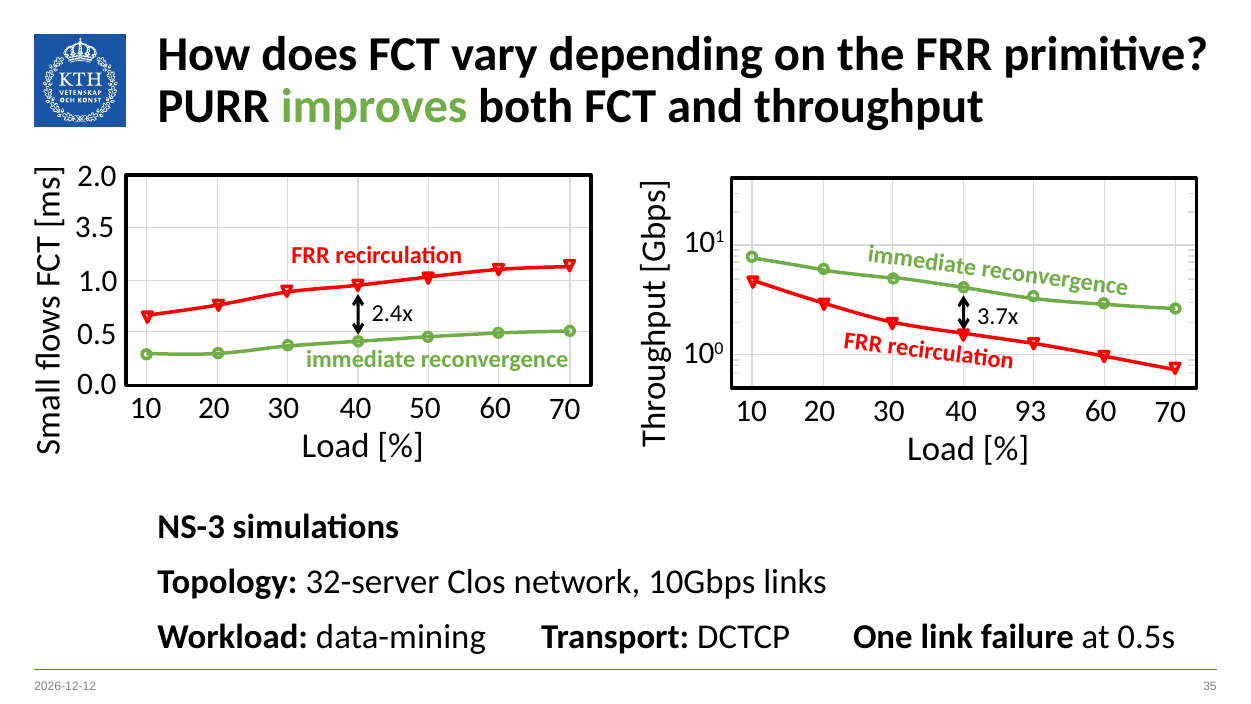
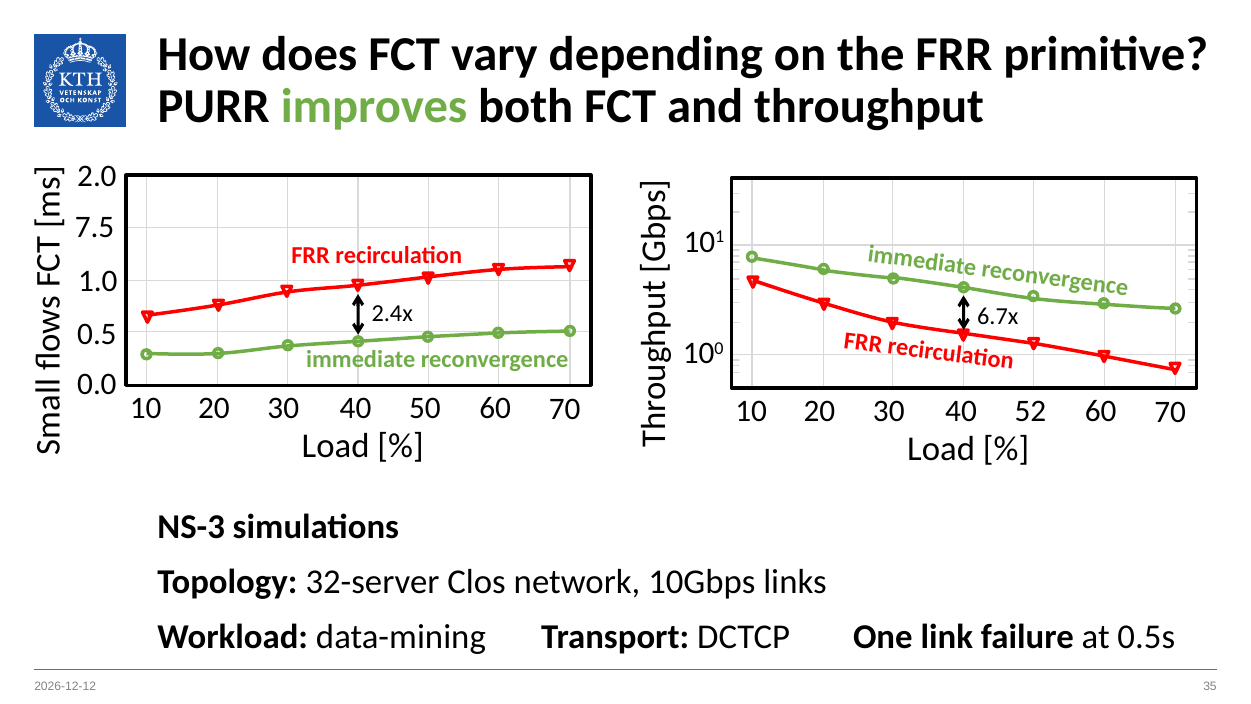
3.5: 3.5 -> 7.5 (95, 227)
3.7x: 3.7x -> 6.7x (998, 316)
93: 93 -> 52 (1030, 411)
